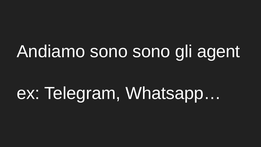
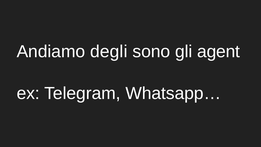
Andiamo sono: sono -> degli (109, 52)
